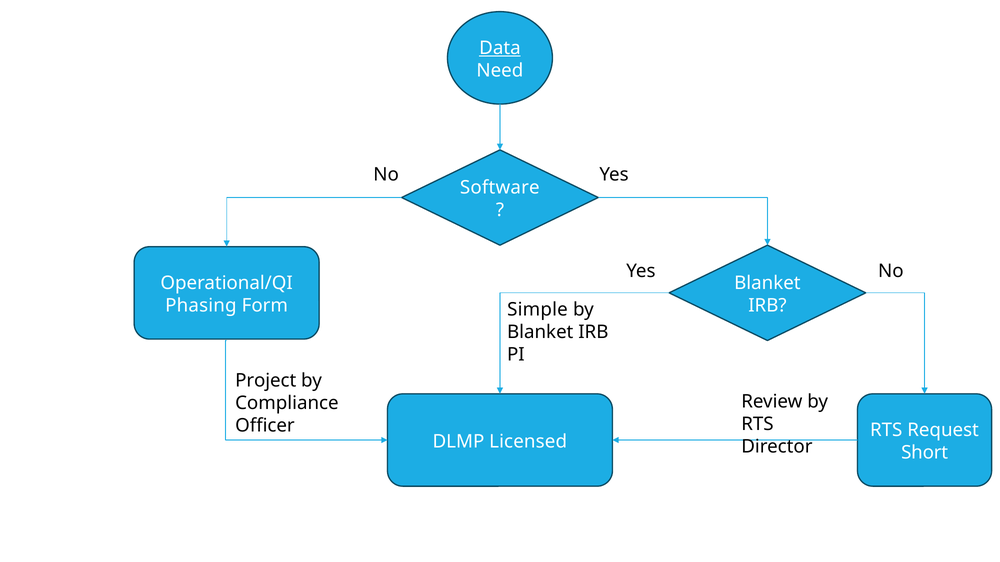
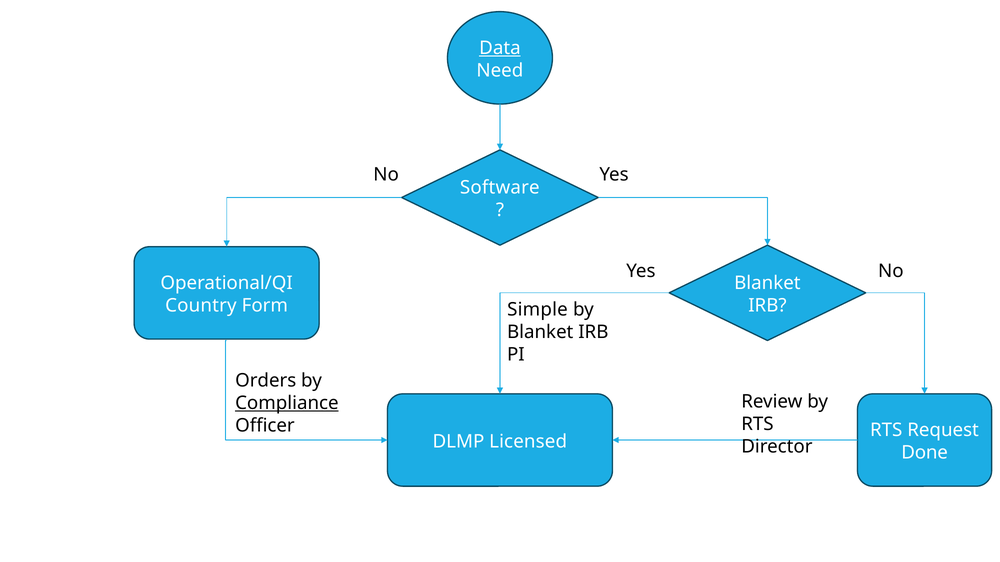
Phasing: Phasing -> Country (201, 306)
Project: Project -> Orders (266, 381)
Compliance underline: none -> present (287, 403)
Short: Short -> Done (925, 453)
